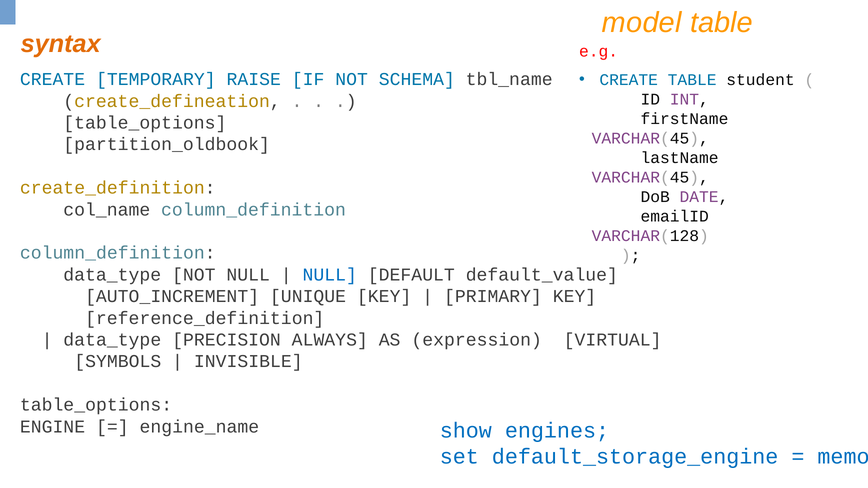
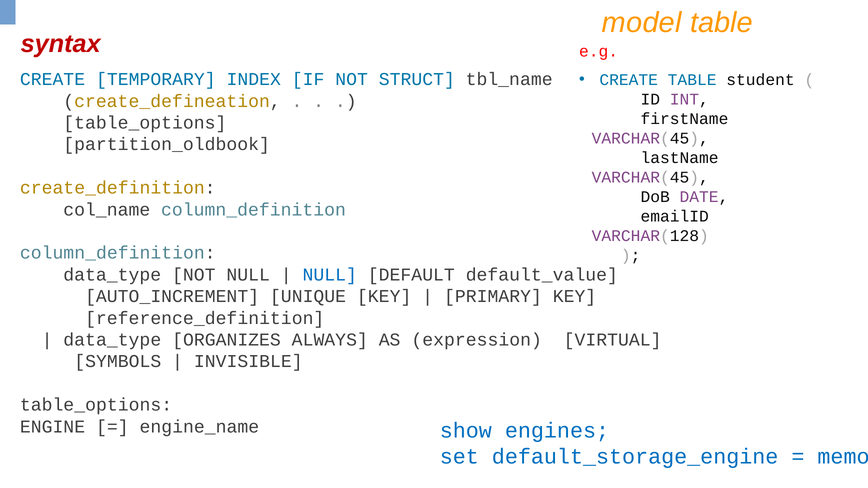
syntax colour: orange -> red (61, 44)
RAISE: RAISE -> INDEX (254, 79)
SCHEMA: SCHEMA -> STRUCT (417, 79)
PRECISION: PRECISION -> ORGANIZES (226, 340)
